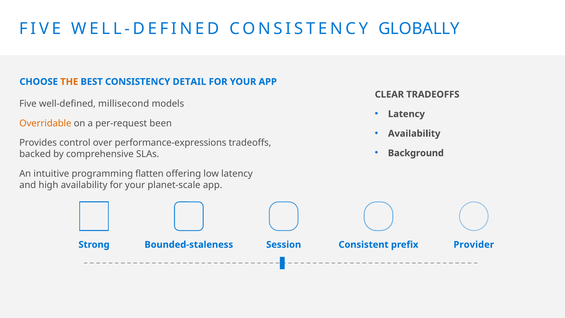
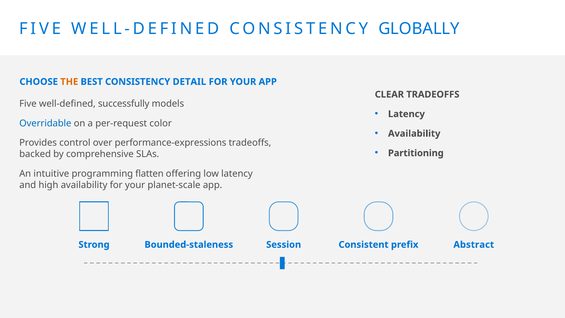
millisecond: millisecond -> successfully (124, 104)
Overridable colour: orange -> blue (45, 123)
been: been -> color (161, 123)
Background: Background -> Partitioning (416, 153)
Provider: Provider -> Abstract (474, 245)
